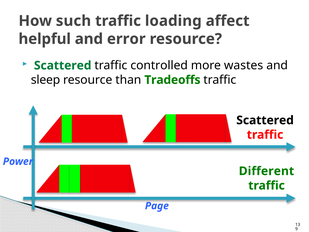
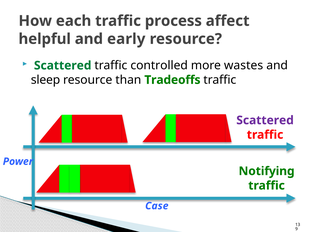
such: such -> each (74, 21)
loading: loading -> process (173, 21)
error: error -> early (126, 39)
Scattered colour: black -> purple (265, 120)
Different: Different -> Notifying (267, 171)
Page: Page -> Case (157, 206)
